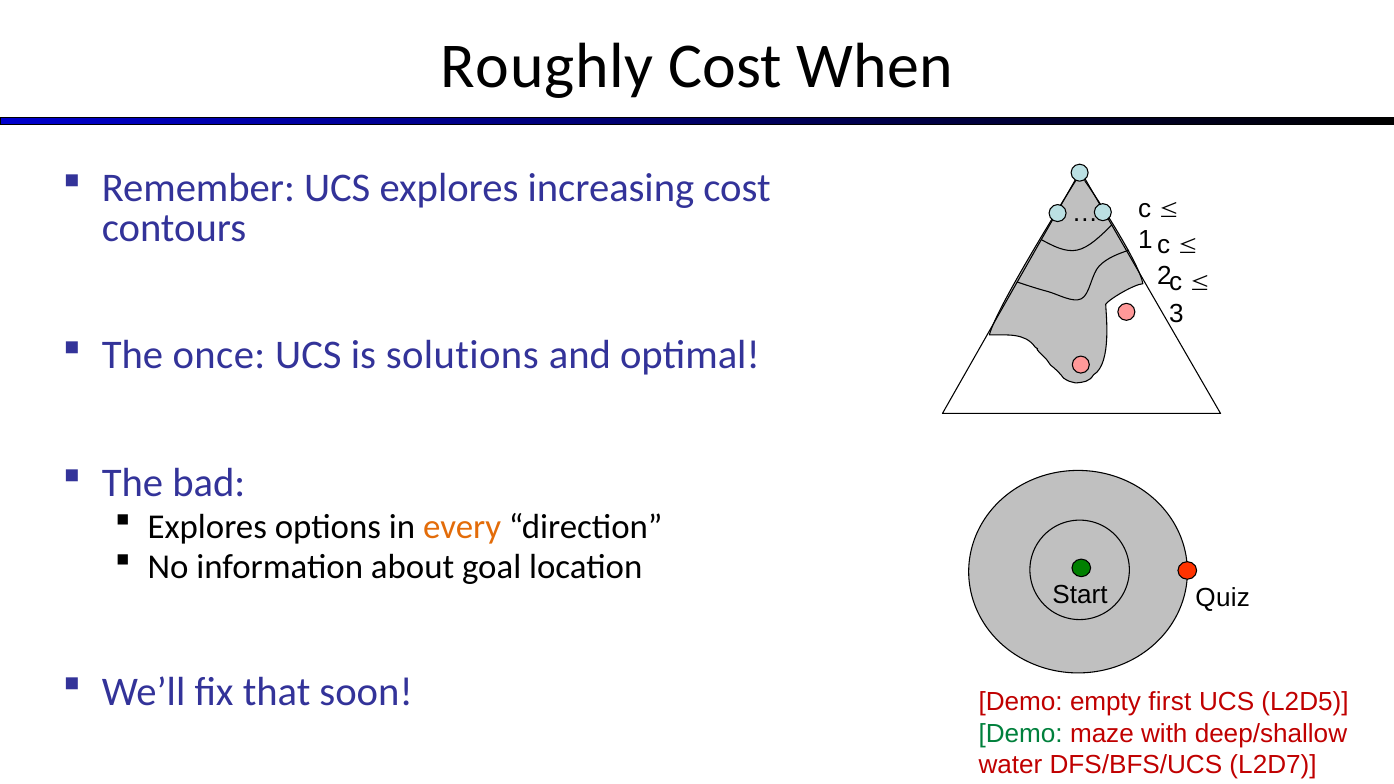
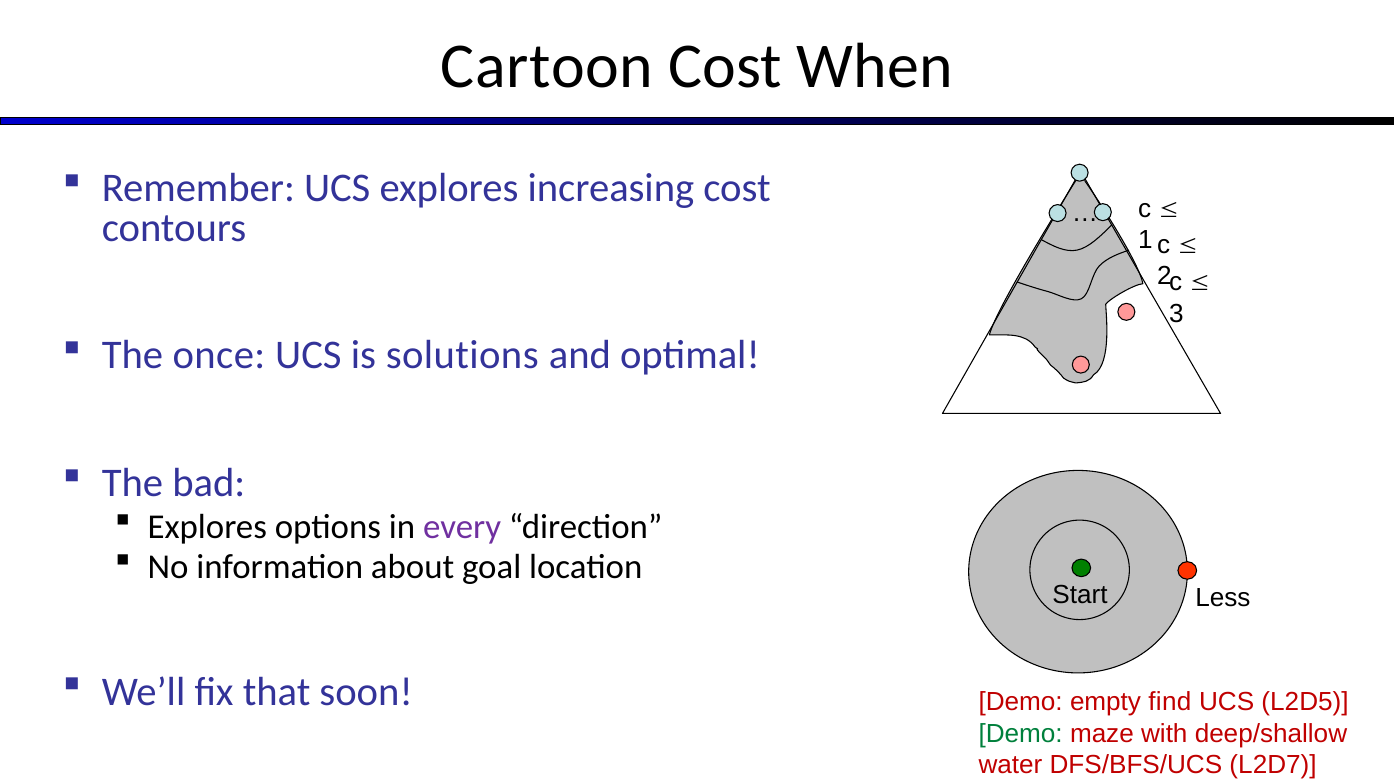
Roughly: Roughly -> Cartoon (547, 67)
every colour: orange -> purple (462, 527)
Quiz: Quiz -> Less (1223, 598)
first: first -> find (1170, 702)
